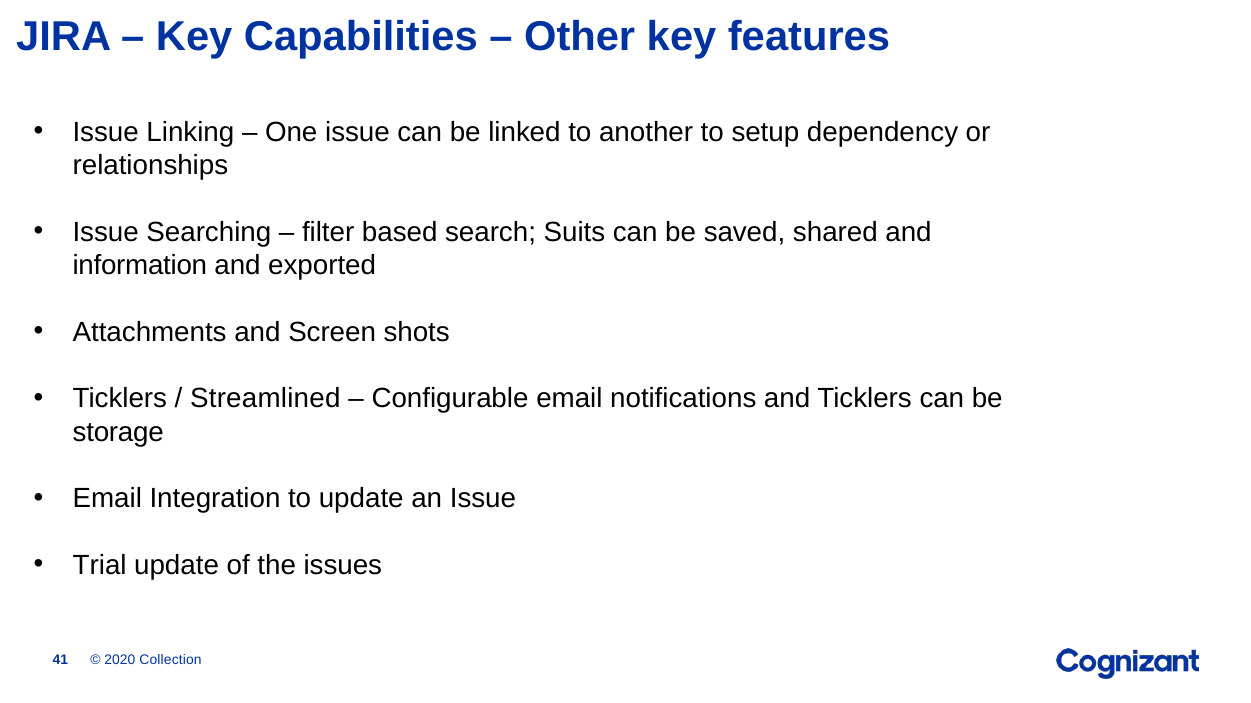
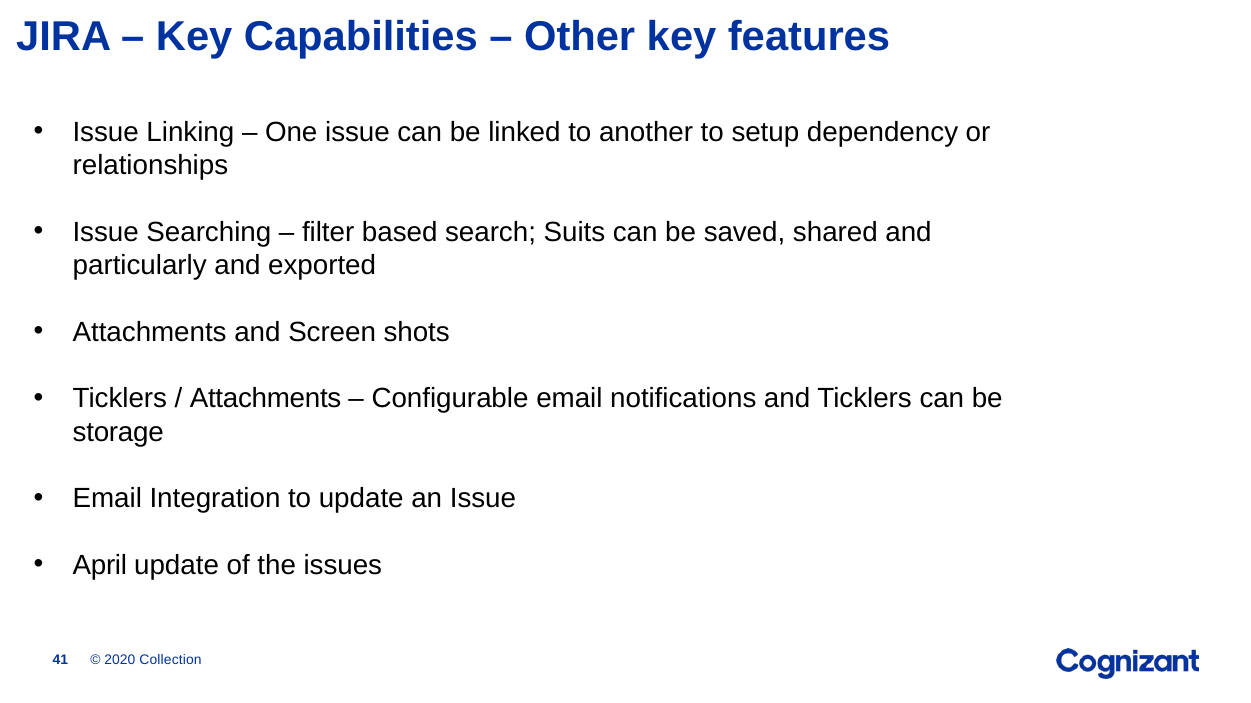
information: information -> particularly (140, 266)
Streamlined: Streamlined -> Attachments (266, 399)
Trial: Trial -> April (100, 566)
